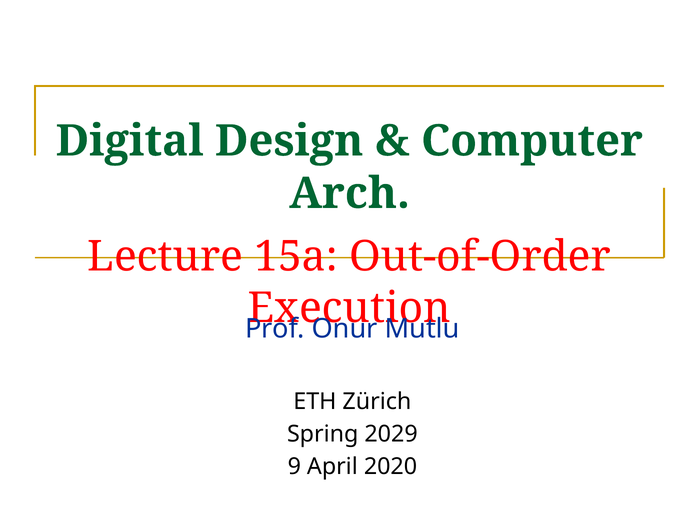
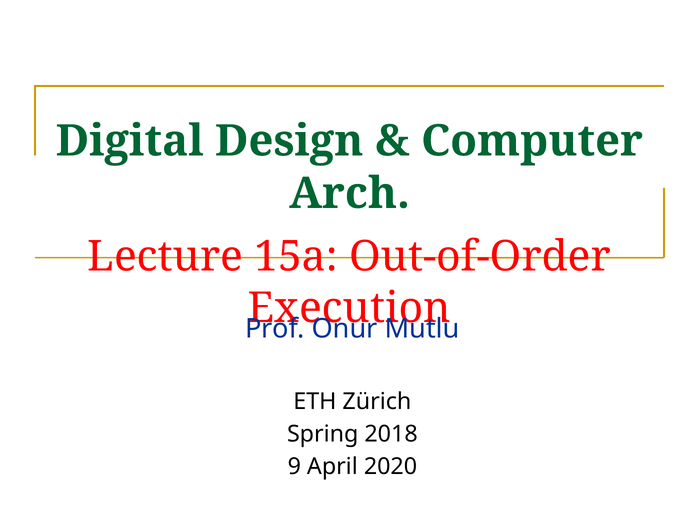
2029: 2029 -> 2018 (391, 434)
